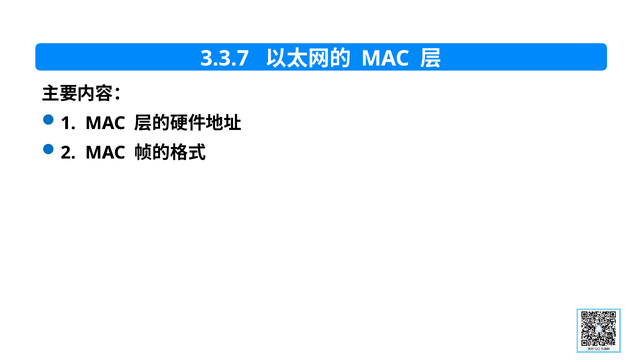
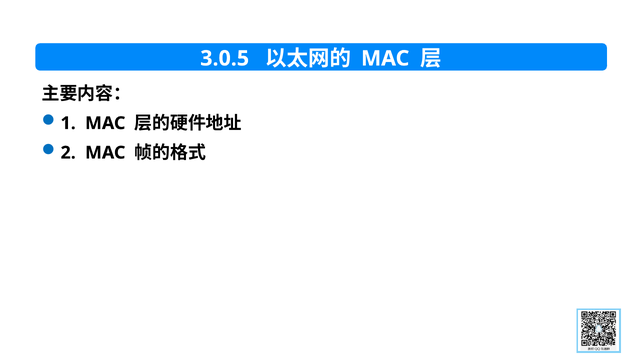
3.3.7: 3.3.7 -> 3.0.5 (225, 58)
